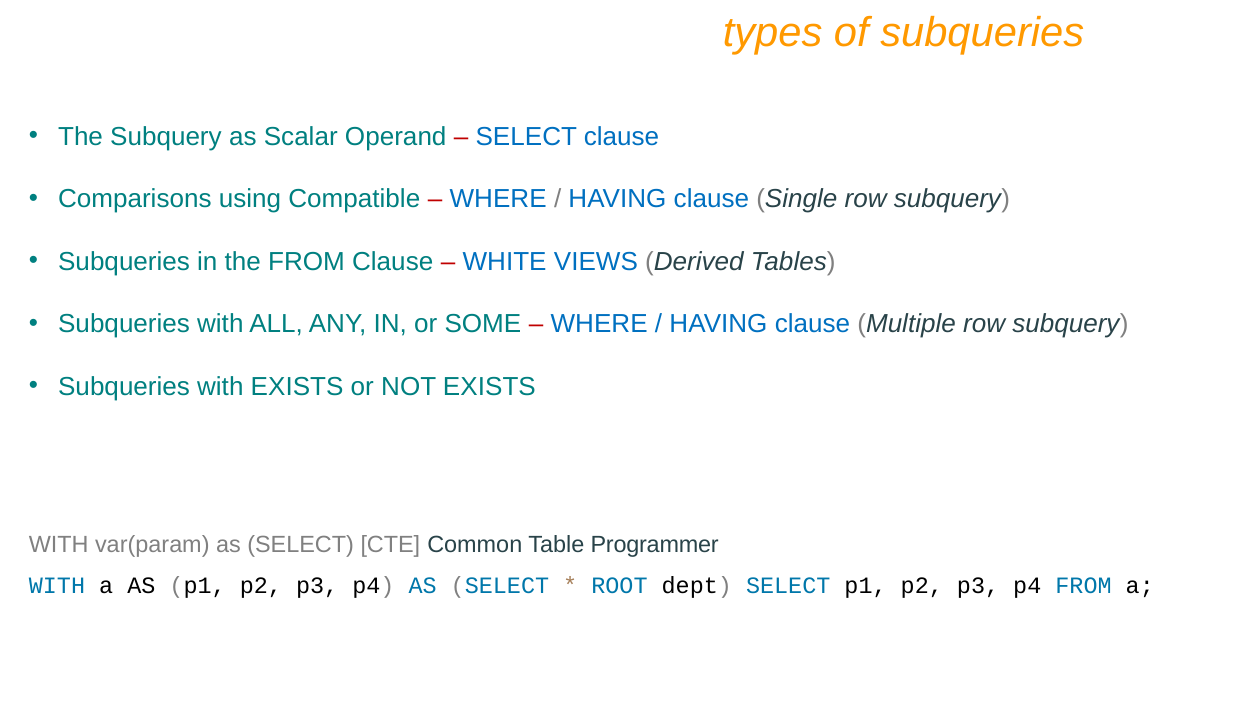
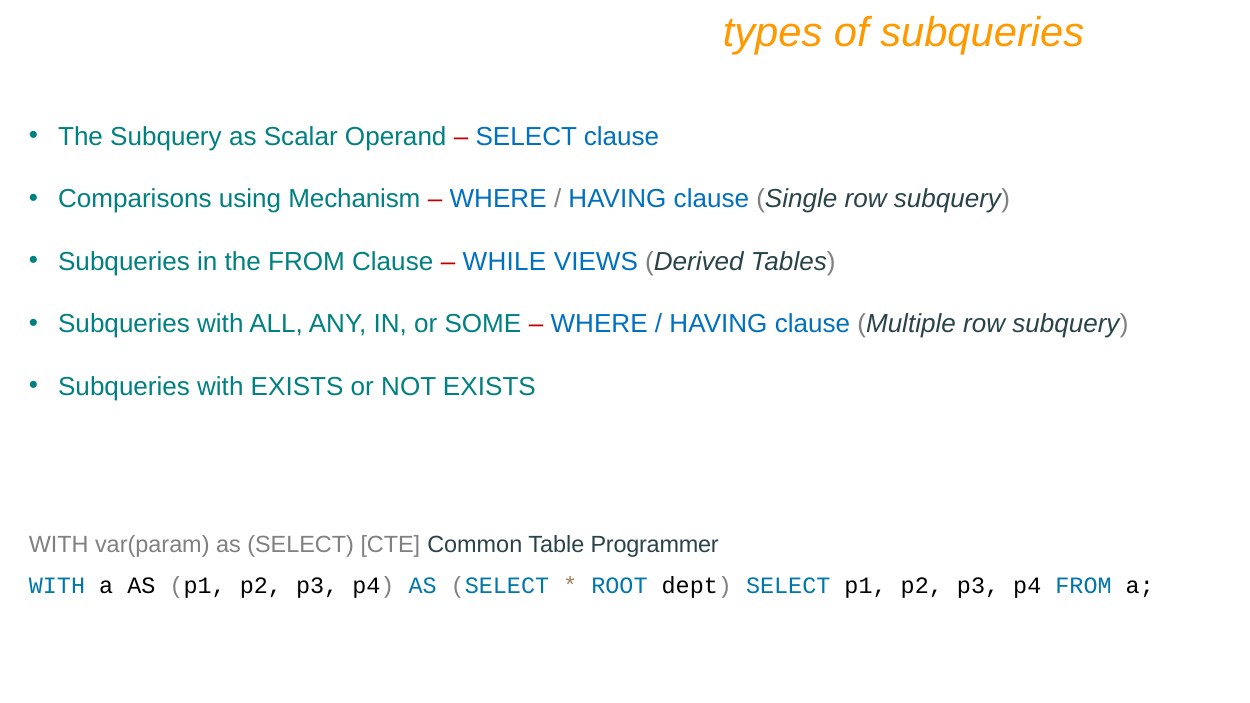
Compatible: Compatible -> Mechanism (354, 199)
WHITE: WHITE -> WHILE (504, 262)
